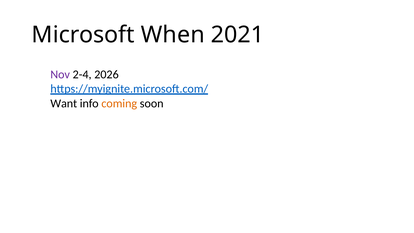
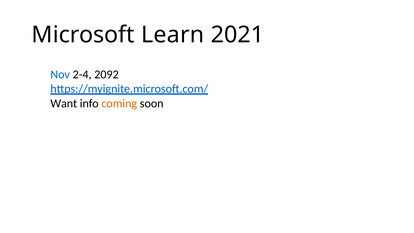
When: When -> Learn (173, 35)
Nov colour: purple -> blue (60, 74)
2026: 2026 -> 2092 (106, 74)
